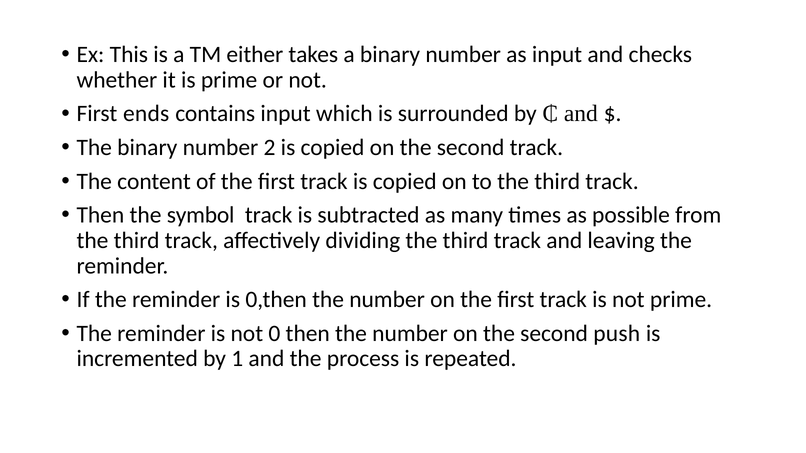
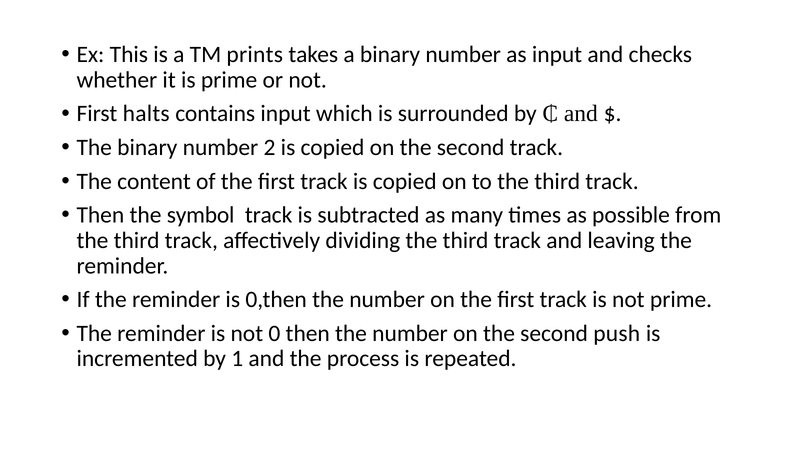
either: either -> prints (255, 55)
ends: ends -> halts (146, 114)
